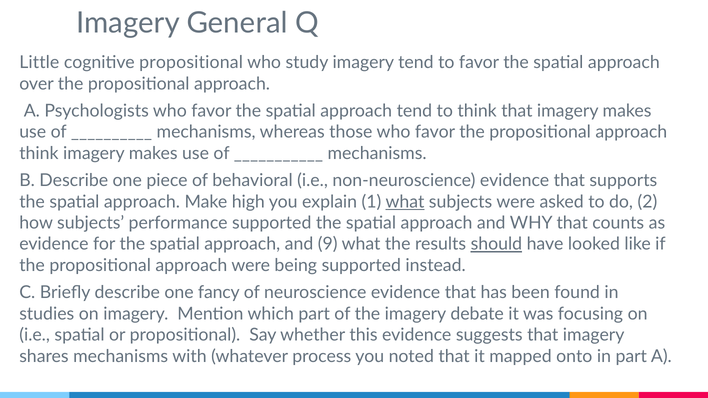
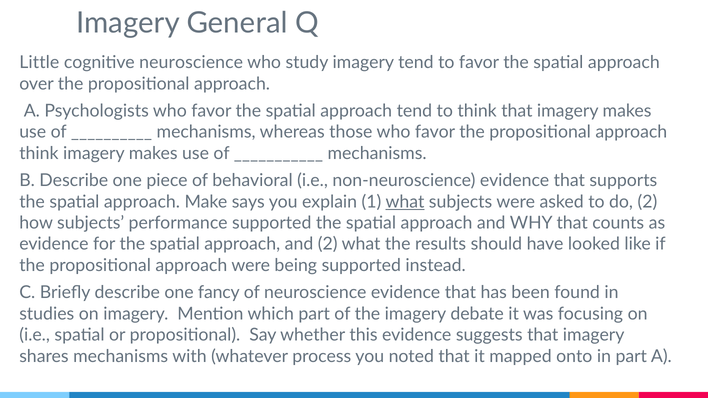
cognitive propositional: propositional -> neuroscience (191, 63)
high: high -> says (248, 202)
and 9: 9 -> 2 (328, 244)
should underline: present -> none (496, 244)
